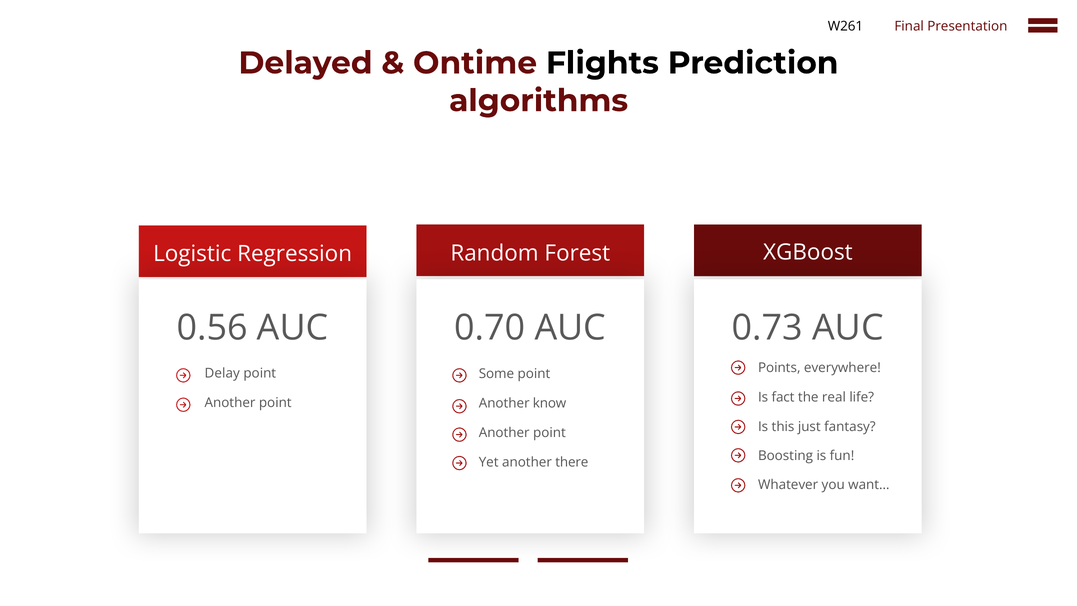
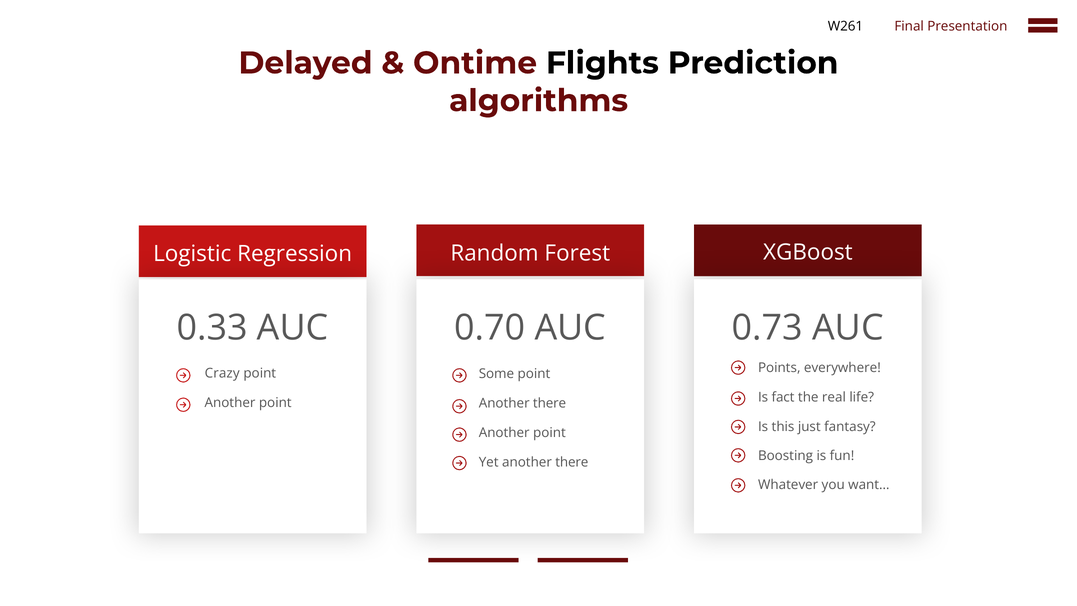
0.56: 0.56 -> 0.33 (212, 328)
Delay: Delay -> Crazy (222, 373)
know: know -> there (550, 403)
